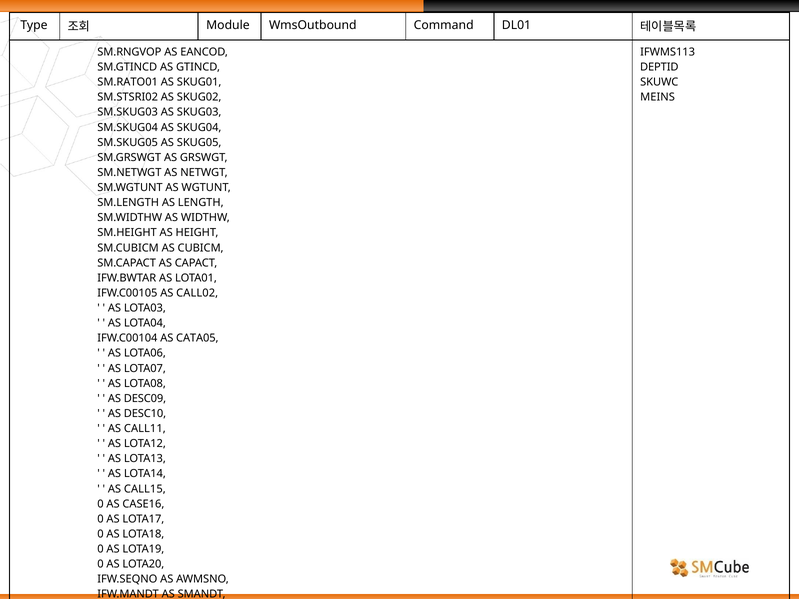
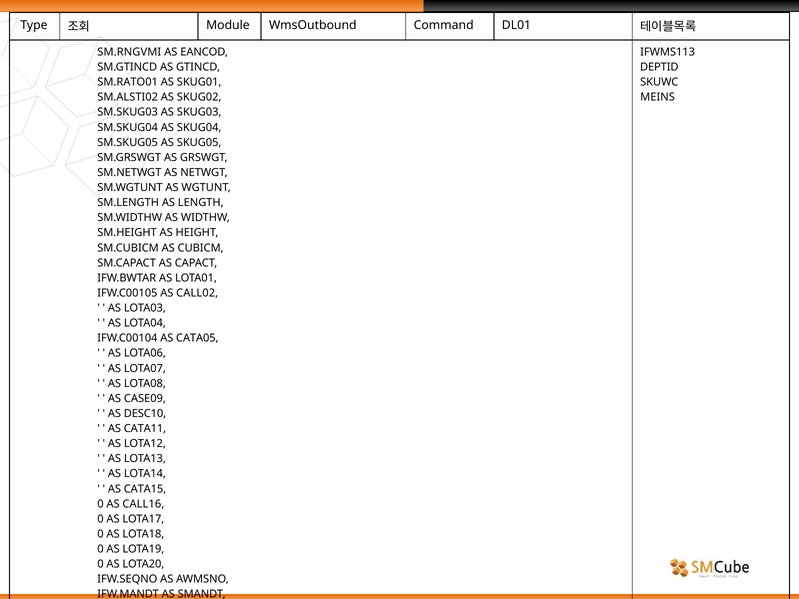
SM.RNGVOP: SM.RNGVOP -> SM.RNGVMI (129, 52)
SM.STSRI02: SM.STSRI02 -> SM.ALSTI02 (128, 97)
DESC09: DESC09 -> CASE09 (145, 399)
CALL11: CALL11 -> CATA11 (145, 429)
CALL15: CALL15 -> CATA15 (145, 489)
CASE16: CASE16 -> CALL16 (143, 504)
